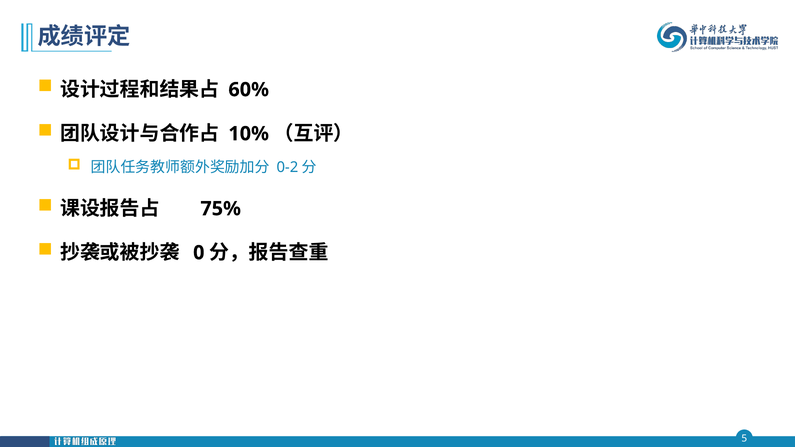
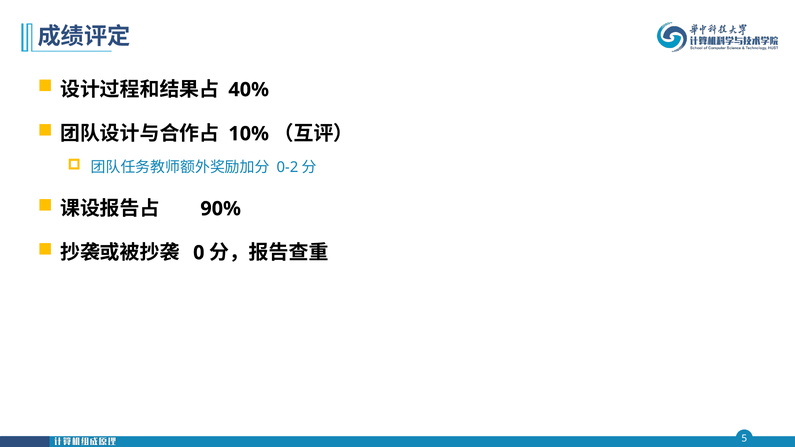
60%: 60% -> 40% (249, 90)
75%: 75% -> 90% (221, 209)
